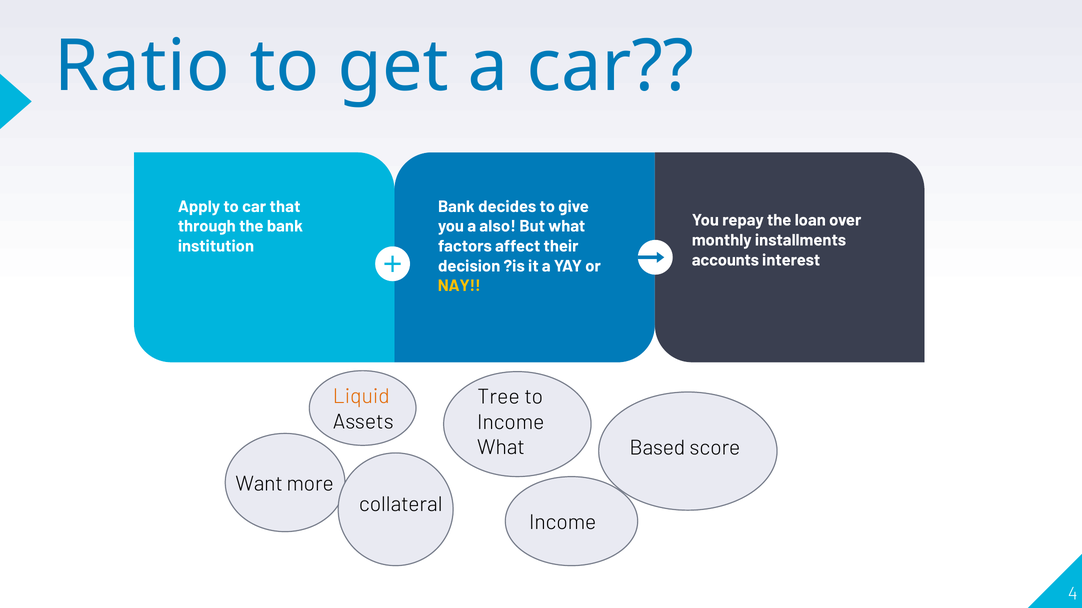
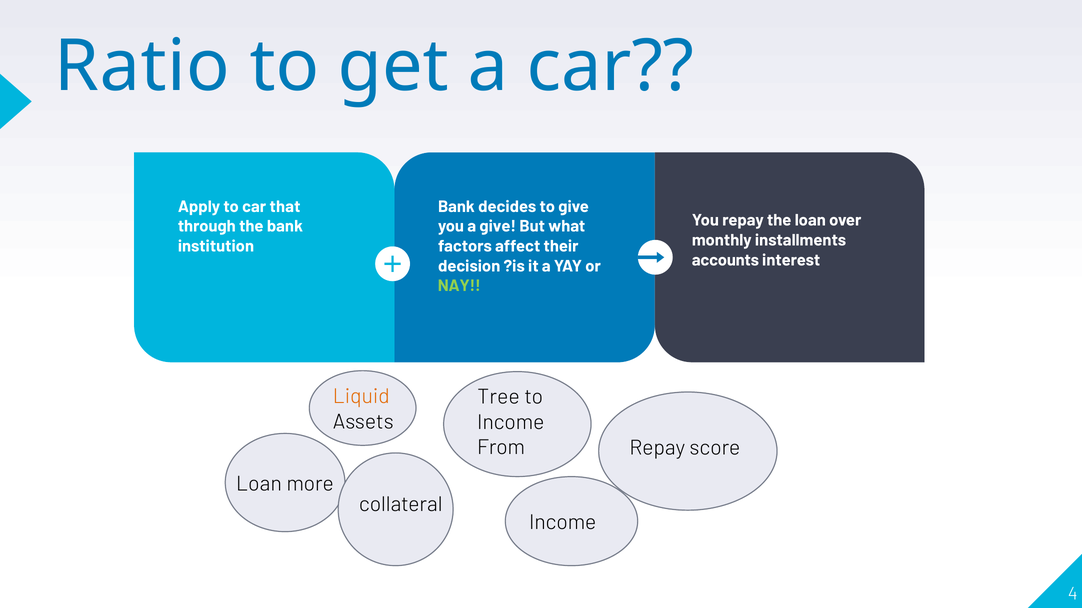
a also: also -> give (498, 227)
NAY colour: yellow -> light green (459, 286)
What: What -> From (501, 448)
Based: Based -> Repay (657, 448)
Want: Want -> Loan (259, 484)
